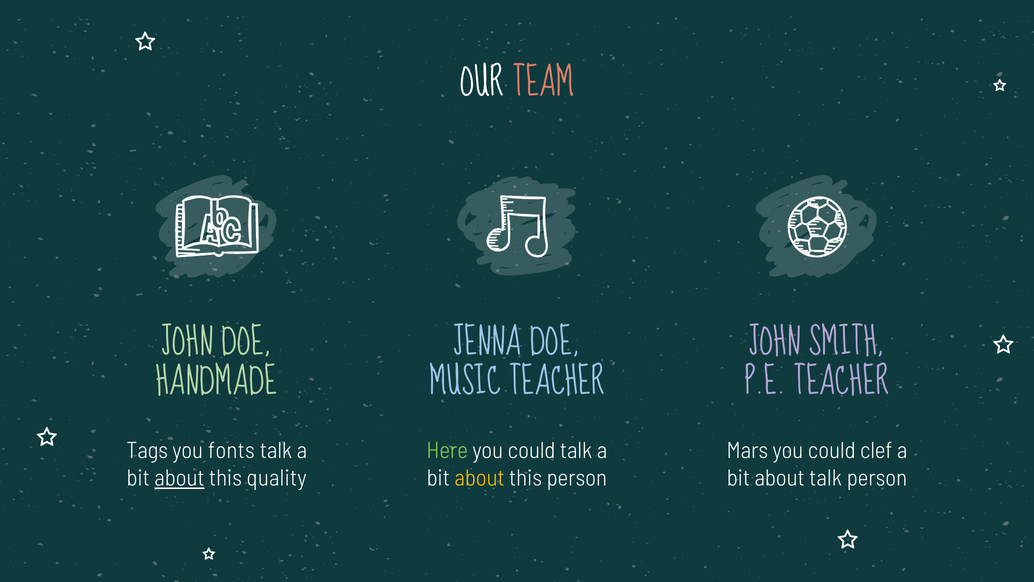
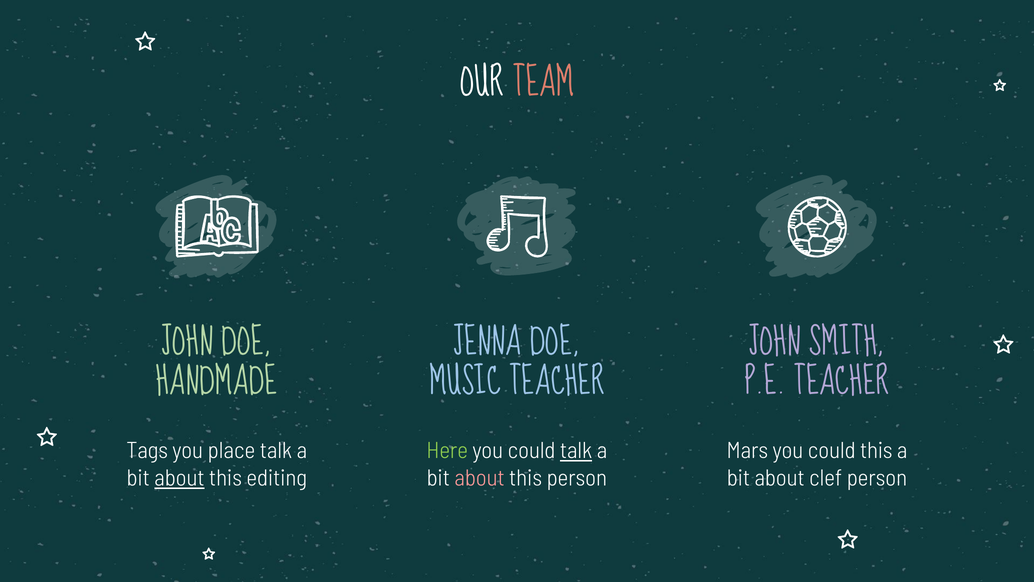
fonts: fonts -> place (231, 450)
talk underline: none -> present (576, 450)
could clef: clef -> this (876, 450)
quality: quality -> editing (277, 478)
about colour: yellow -> pink (480, 478)
about talk: talk -> clef (826, 478)
